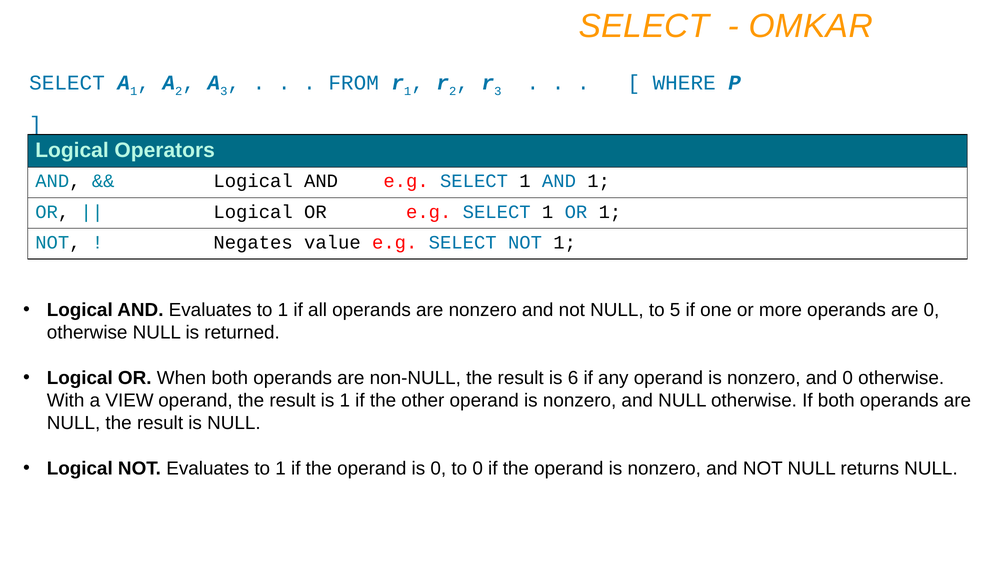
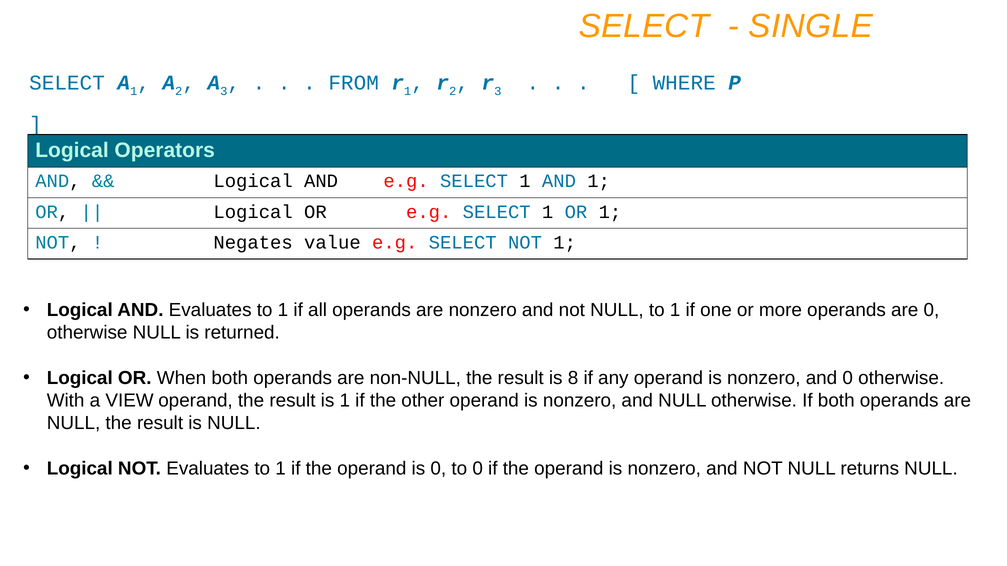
OMKAR: OMKAR -> SINGLE (811, 26)
NULL to 5: 5 -> 1 (675, 310)
6: 6 -> 8 (573, 378)
